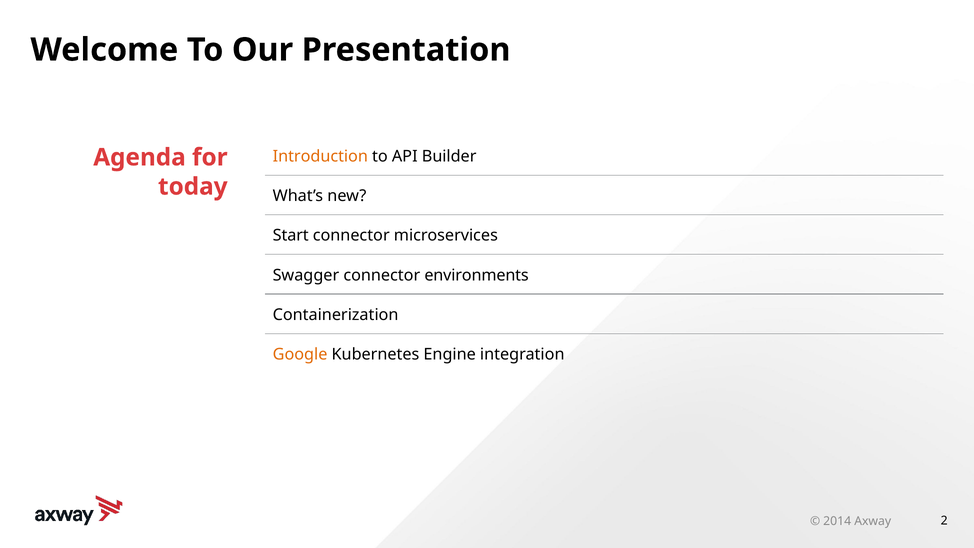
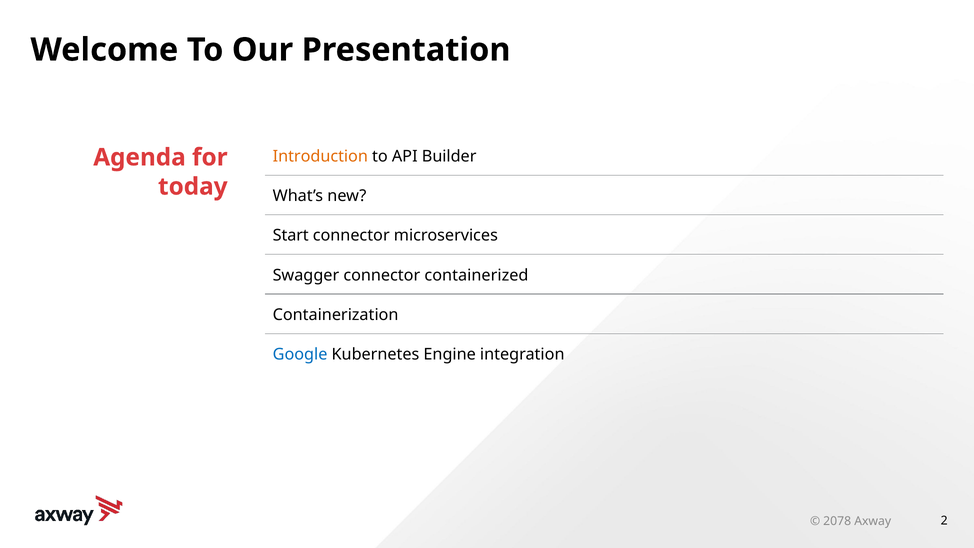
environments: environments -> containerized (476, 275)
Google colour: orange -> blue (300, 354)
2014: 2014 -> 2078 (837, 521)
